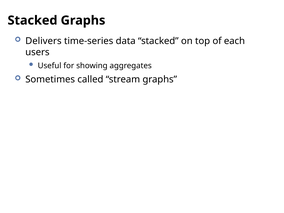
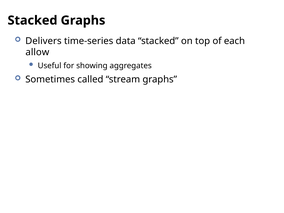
users: users -> allow (37, 52)
